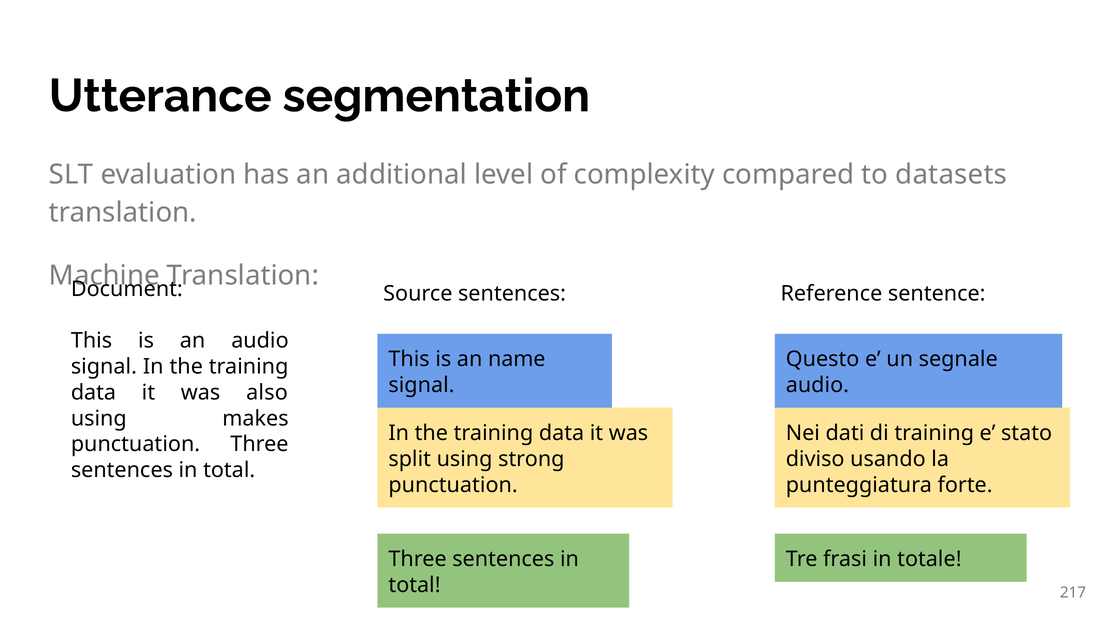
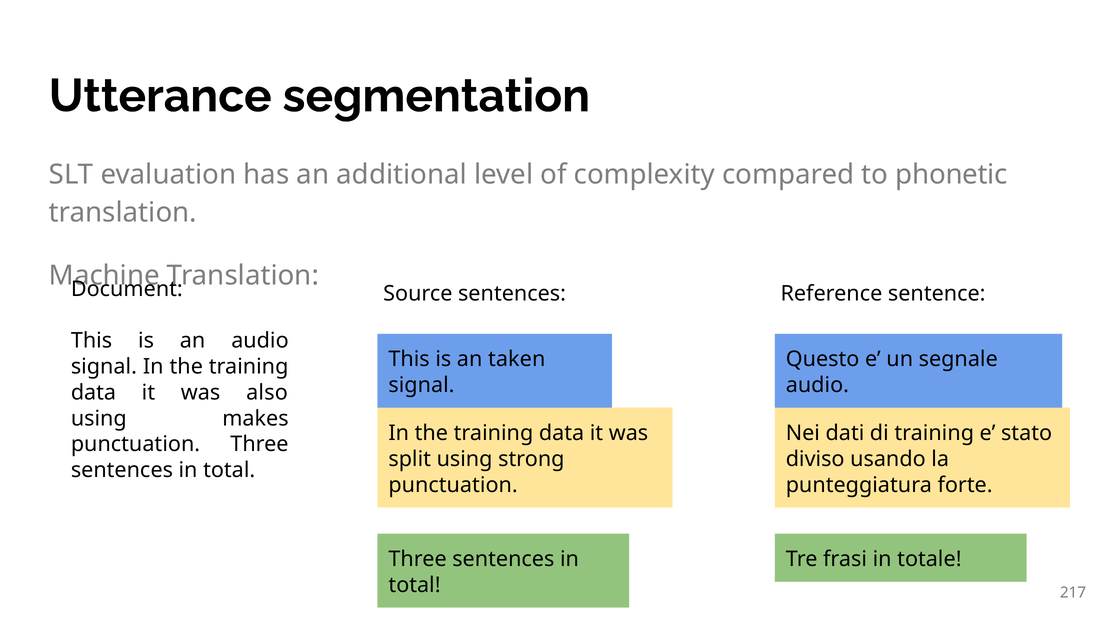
datasets: datasets -> phonetic (952, 174)
name: name -> taken (517, 359)
